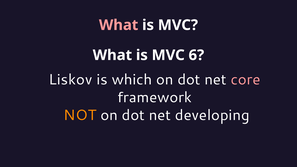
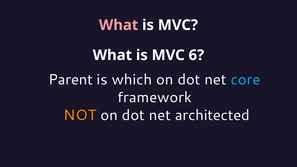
Liskov: Liskov -> Parent (71, 80)
core colour: pink -> light blue (246, 80)
developing: developing -> architected (212, 115)
